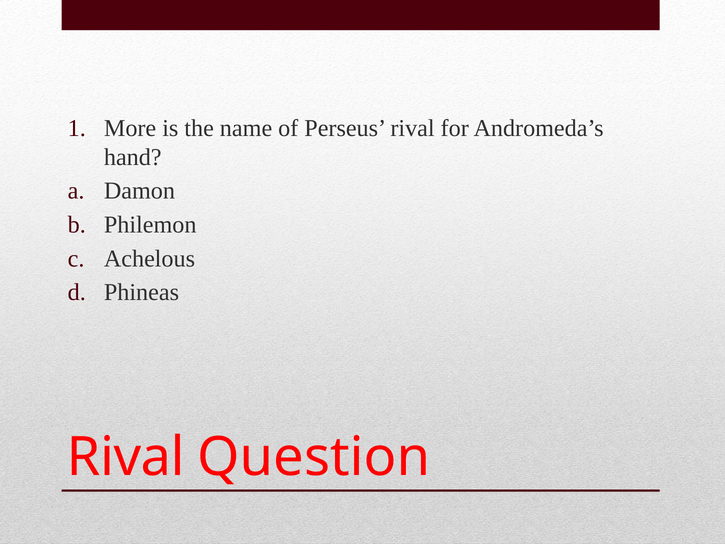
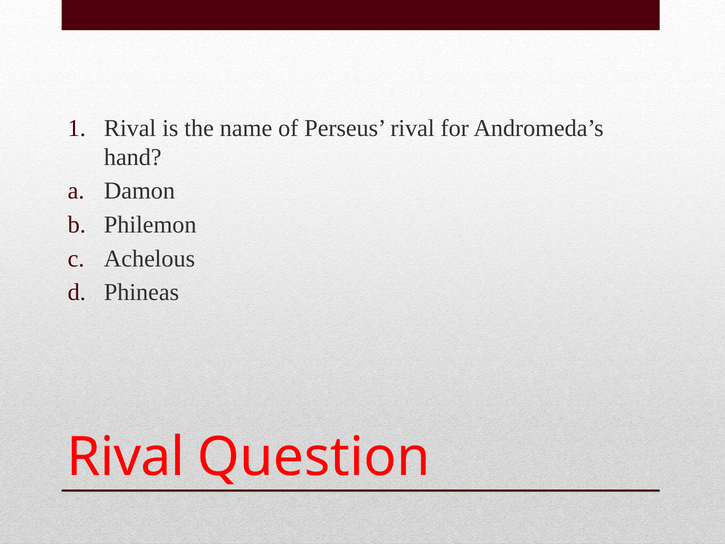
More: More -> Rival (130, 128)
